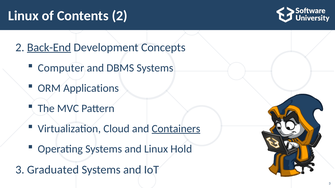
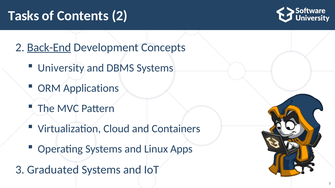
Linux: Linux -> Tasks (24, 16)
Computer: Computer -> University (61, 68)
Containers underline: present -> none (176, 129)
Hold: Hold -> Apps (181, 149)
